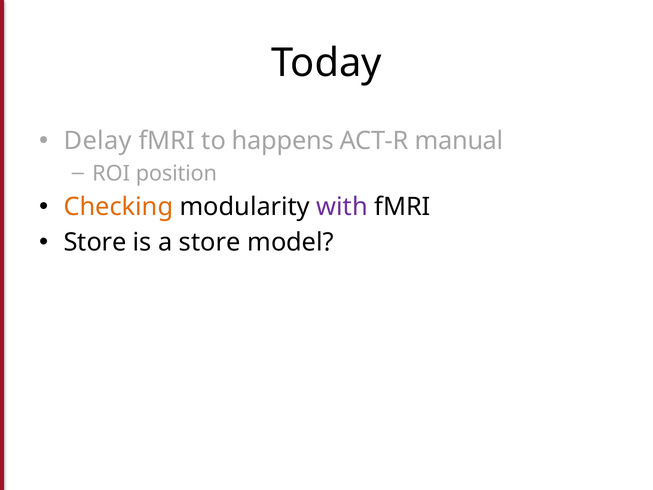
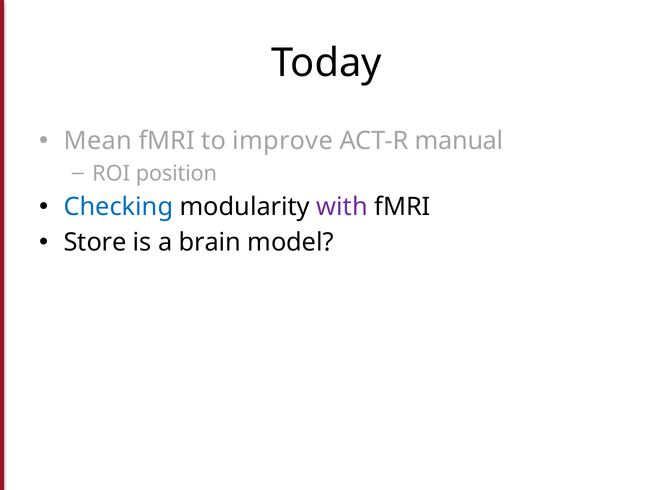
Delay: Delay -> Mean (98, 141)
happens: happens -> improve (283, 141)
Checking colour: orange -> blue (118, 207)
a store: store -> brain (210, 242)
